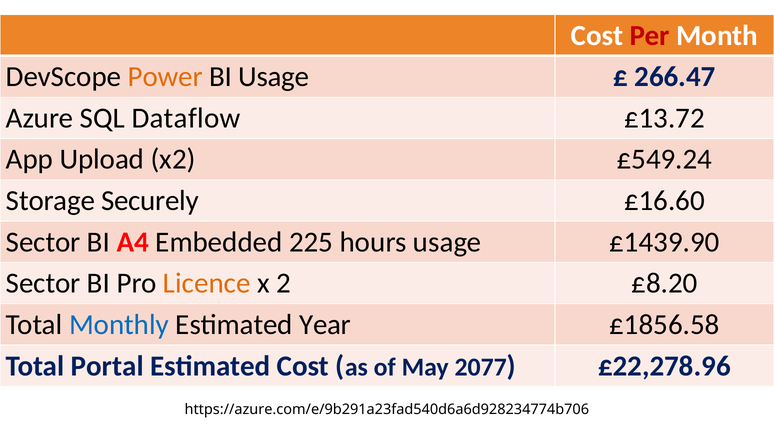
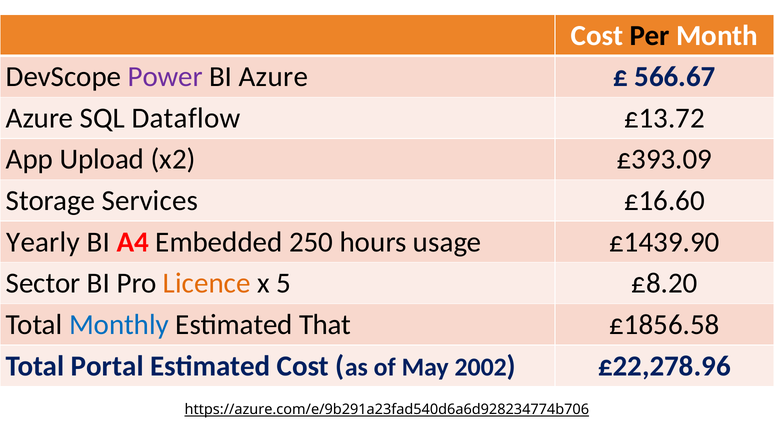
Per colour: red -> black (650, 36)
Power colour: orange -> purple (165, 77)
BI Usage: Usage -> Azure (273, 77)
266.47: 266.47 -> 566.67 (675, 77)
£549.24: £549.24 -> £393.09 (664, 160)
Securely: Securely -> Services (150, 201)
Sector: Sector -> Yearly (43, 242)
225: 225 -> 250 (311, 242)
2: 2 -> 5 (283, 284)
Year: Year -> That (325, 325)
2077: 2077 -> 2002 (481, 367)
https://azure.com/e/9b291a23fad540d6a6d928234774b706 underline: none -> present (387, 410)
